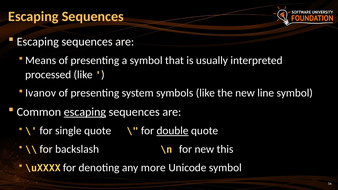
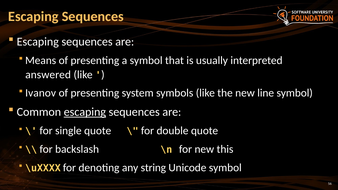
processed: processed -> answered (48, 75)
double underline: present -> none (173, 131)
more: more -> string (153, 168)
